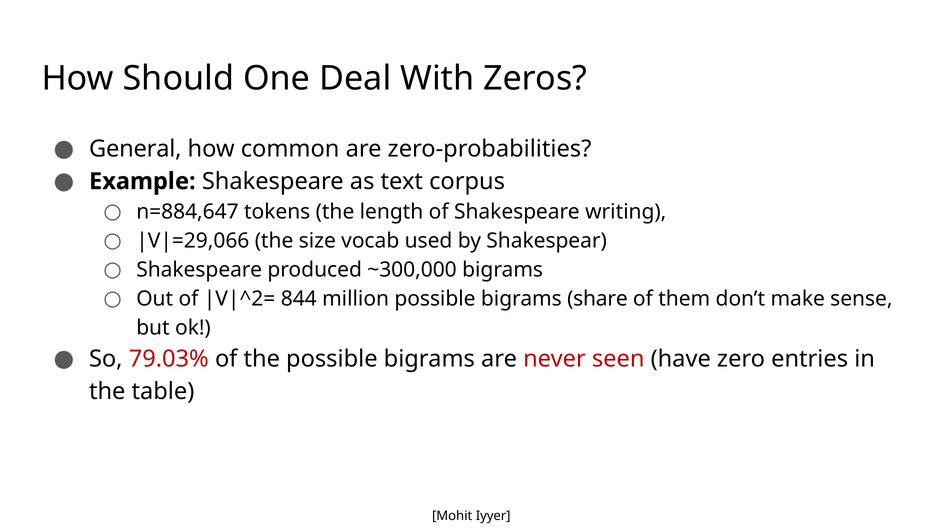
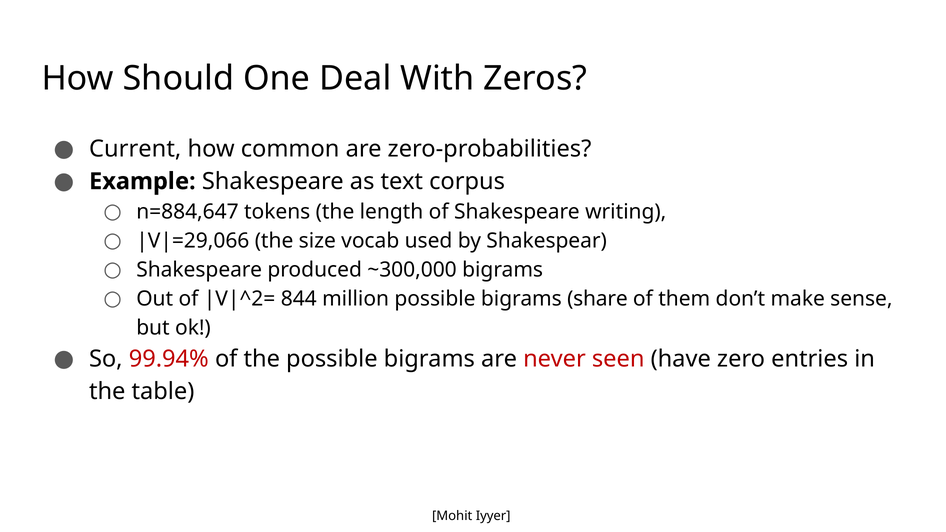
General: General -> Current (135, 149)
79.03%: 79.03% -> 99.94% (169, 359)
